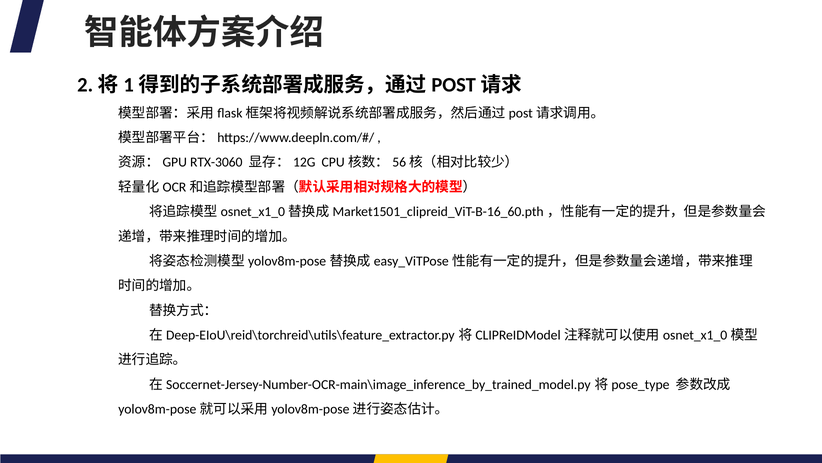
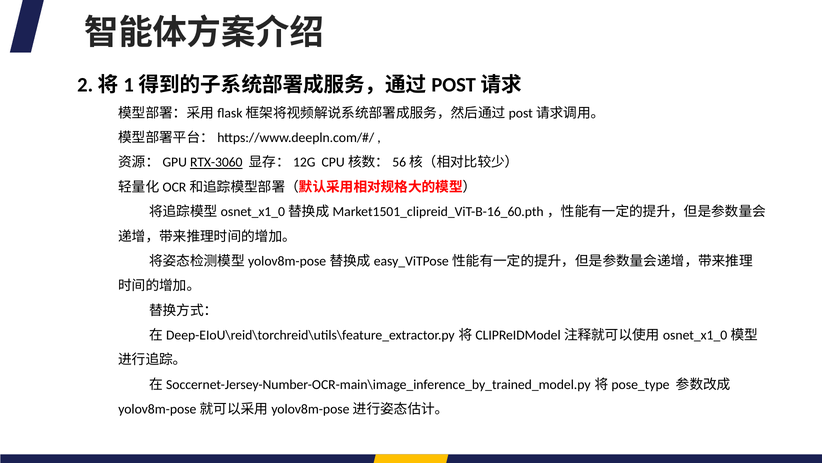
RTX-3060 underline: none -> present (216, 162)
